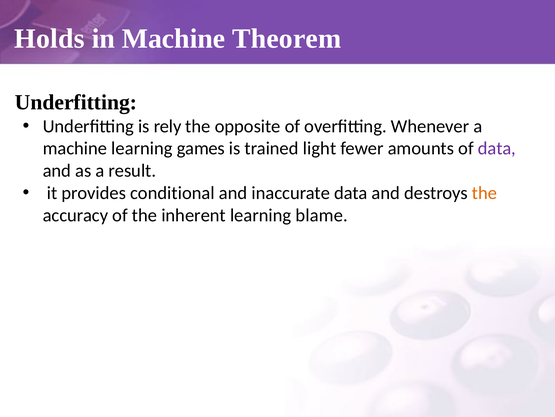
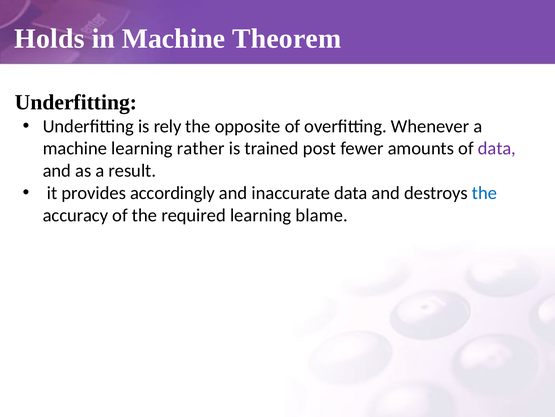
games: games -> rather (201, 148)
light: light -> post (320, 148)
conditional: conditional -> accordingly (173, 193)
the colour: orange -> blue (484, 193)
inherent: inherent -> required (194, 215)
